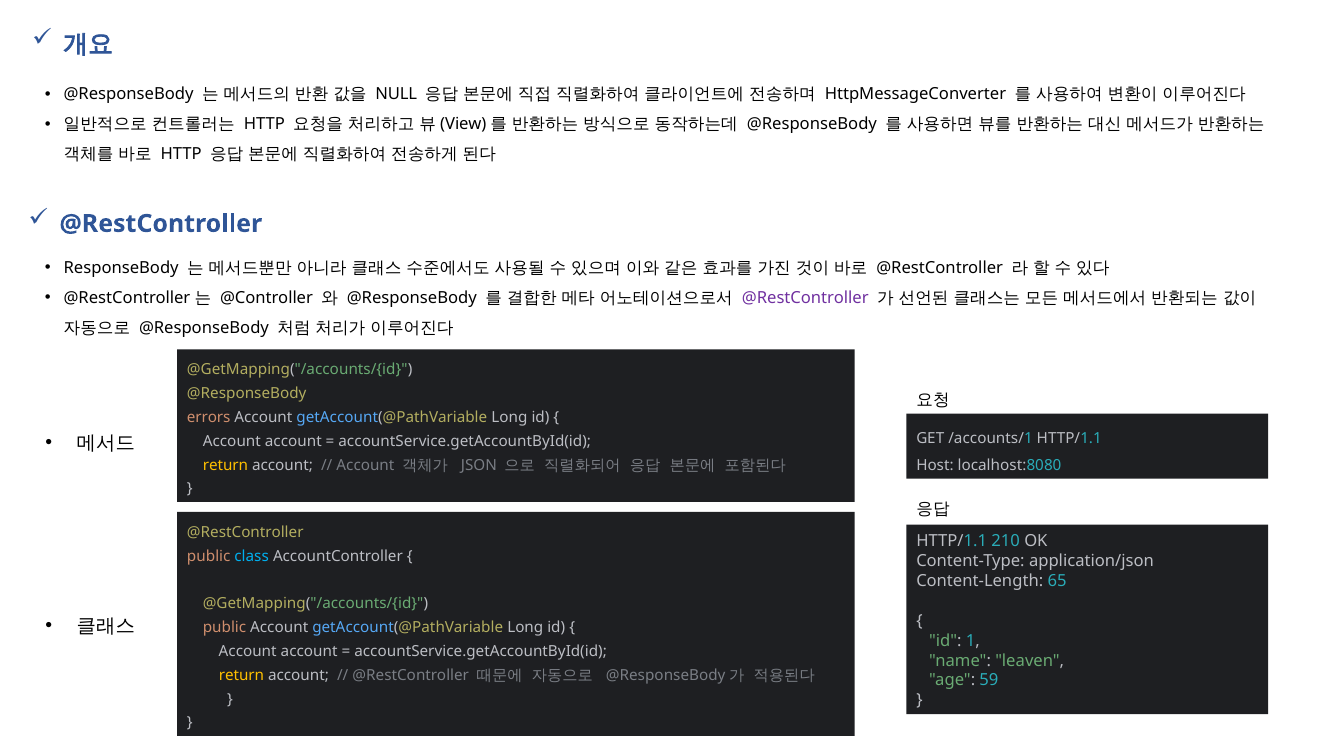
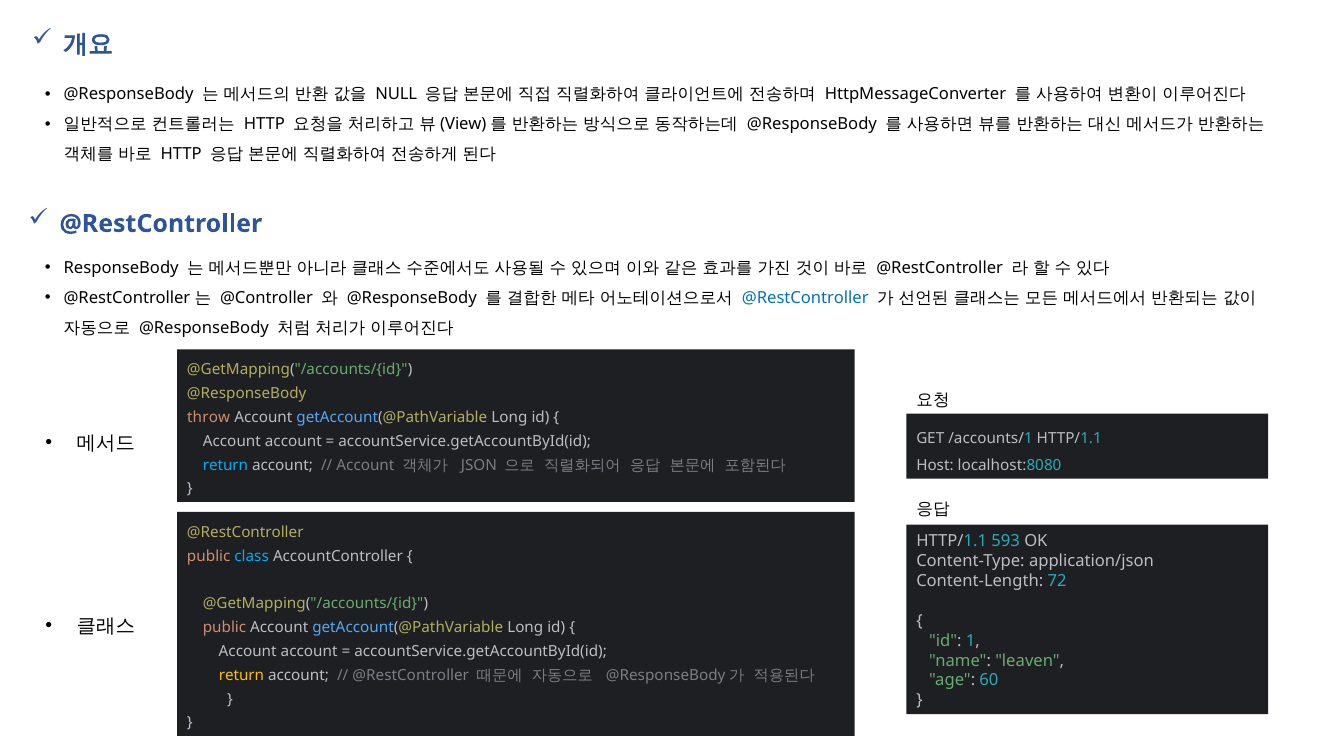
@RestController colour: purple -> blue (805, 298)
errors: errors -> throw (209, 417)
return colour: yellow -> light blue (225, 465)
210: 210 -> 593 (1006, 540)
65: 65 -> 72 (1057, 580)
59: 59 -> 60 (989, 680)
